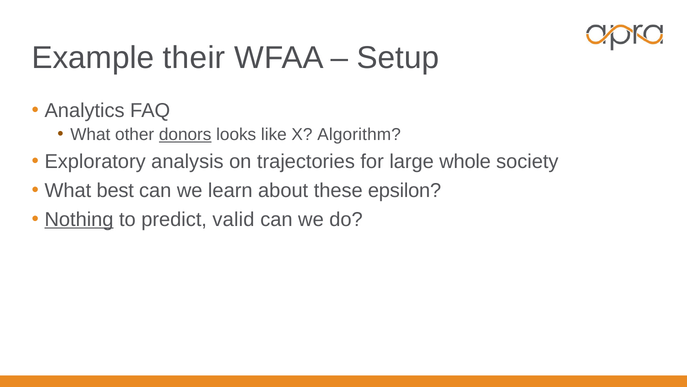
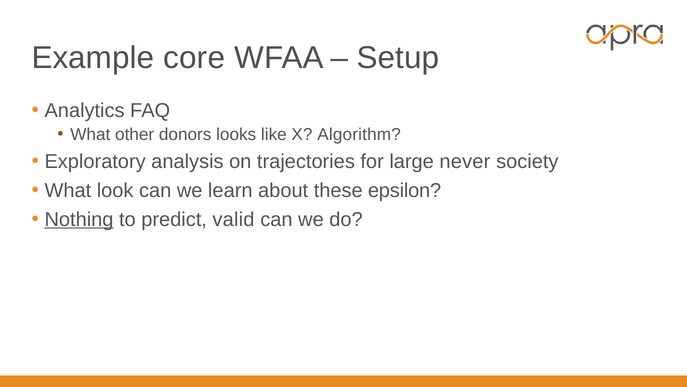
their: their -> core (194, 58)
donors underline: present -> none (185, 134)
whole: whole -> never (465, 161)
best: best -> look (115, 190)
